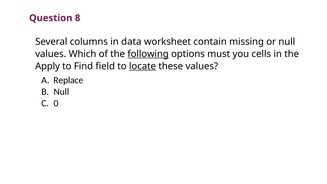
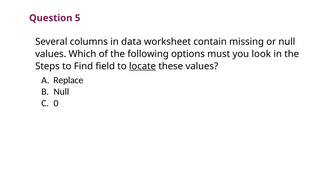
8: 8 -> 5 (78, 18)
following underline: present -> none (148, 54)
cells: cells -> look (261, 54)
Apply: Apply -> Steps (47, 66)
